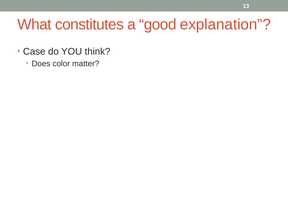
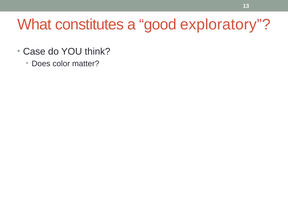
explanation: explanation -> exploratory (225, 25)
